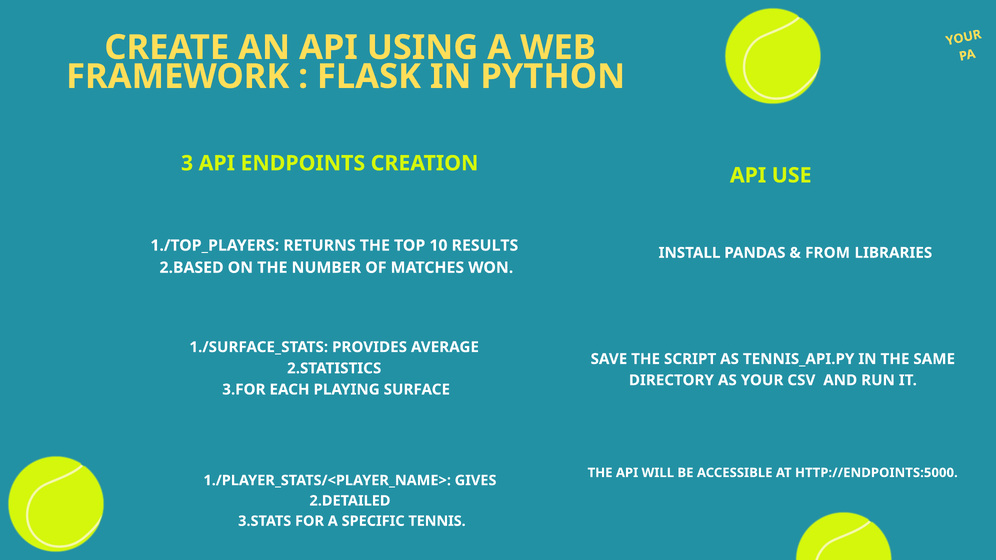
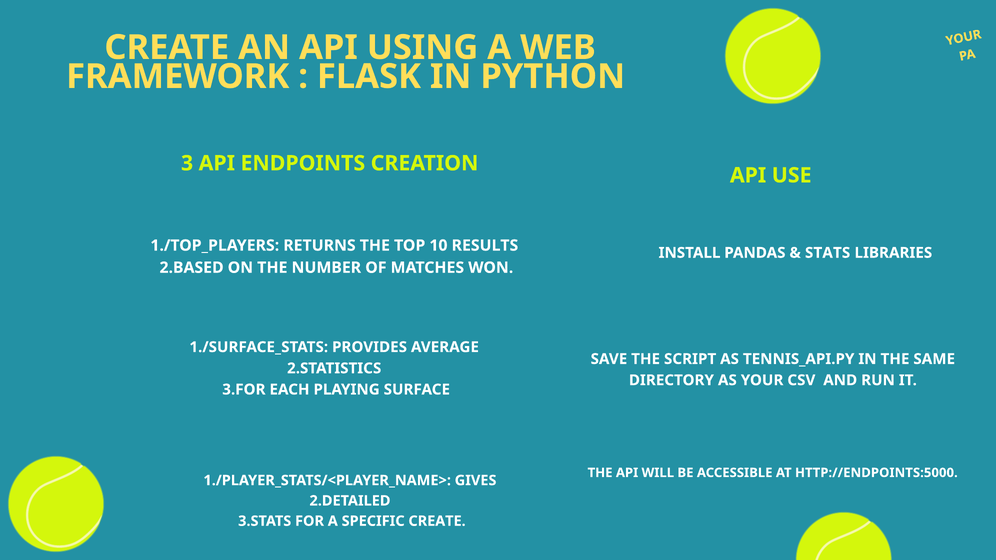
FROM: FROM -> STATS (828, 253)
SPECIFIC TENNIS: TENNIS -> CREATE (437, 521)
